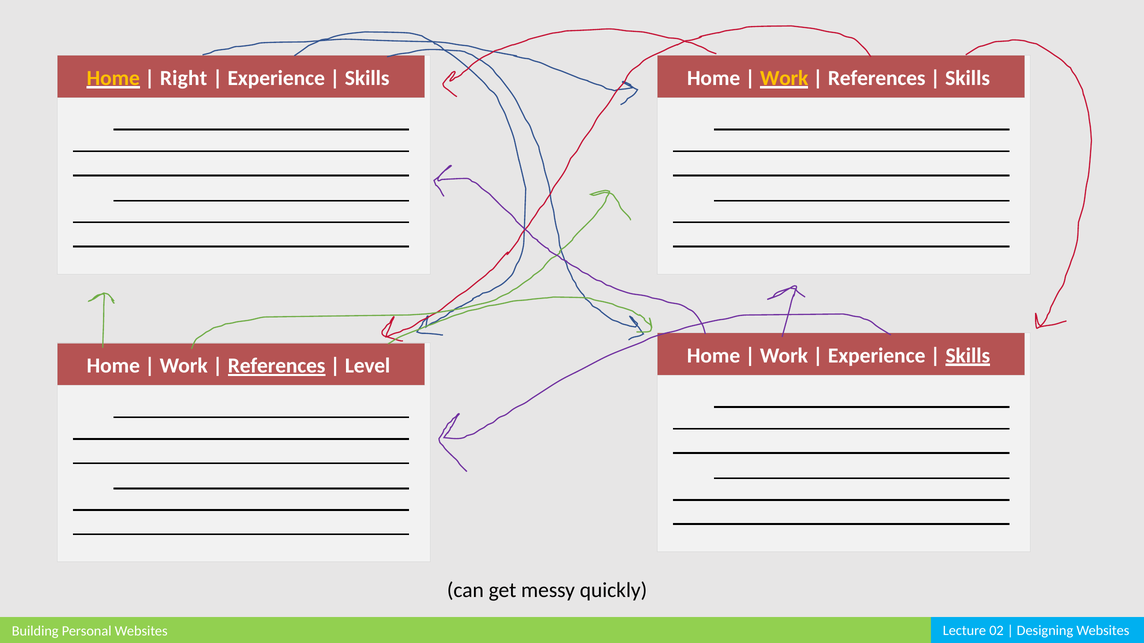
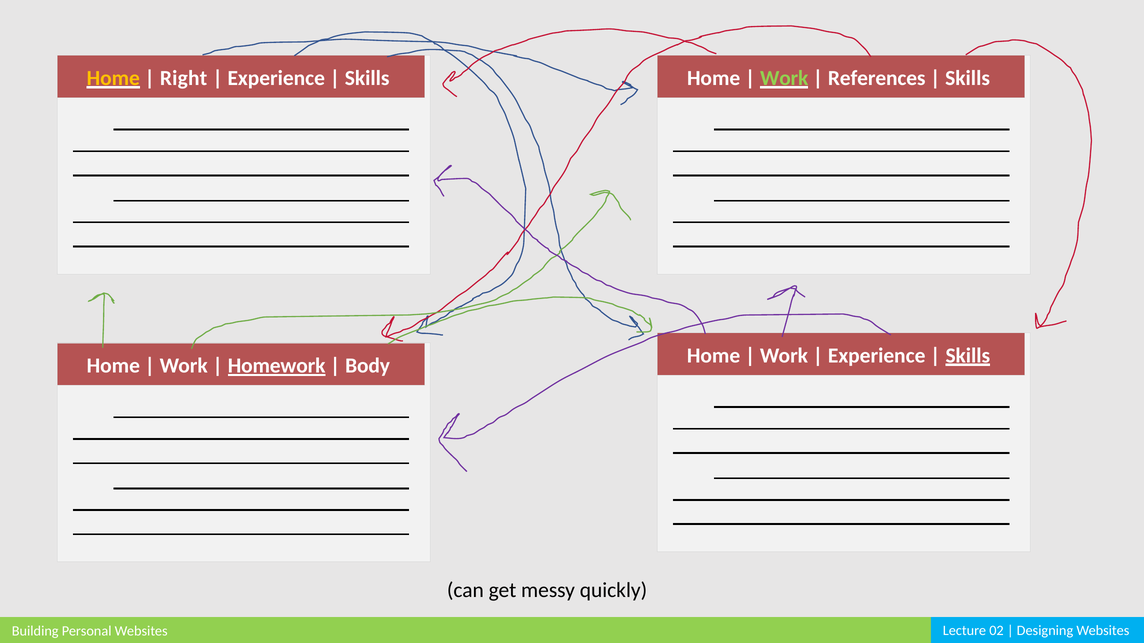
Work colour: yellow -> light green (784, 78)
References: References -> Homework (277, 366)
Level: Level -> Body (368, 366)
